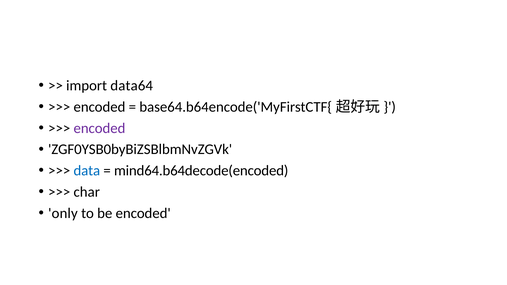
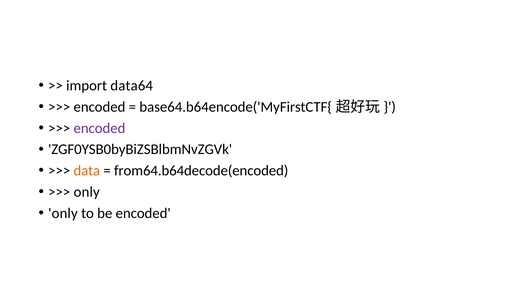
data colour: blue -> orange (87, 171)
mind64.b64decode(encoded: mind64.b64decode(encoded -> from64.b64decode(encoded (201, 171)
char: char -> only (87, 192)
